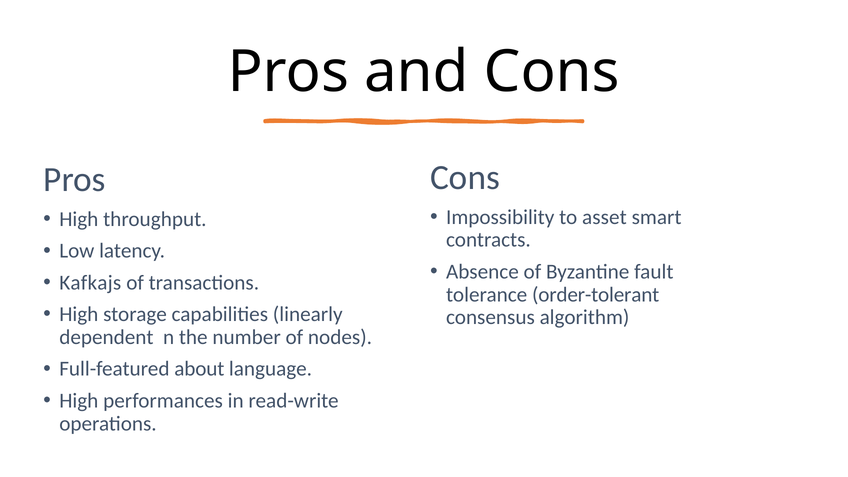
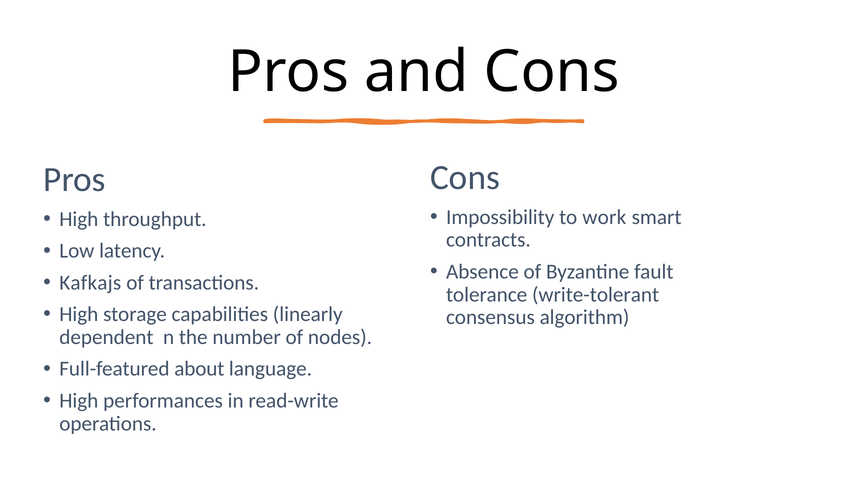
asset: asset -> work (604, 217)
order-tolerant: order-tolerant -> write-tolerant (596, 295)
